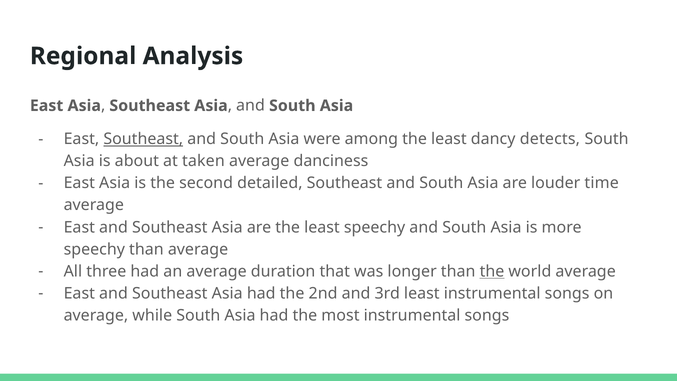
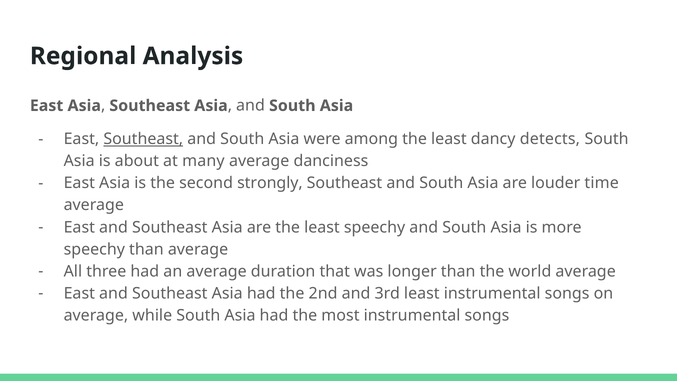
taken: taken -> many (203, 161)
detailed: detailed -> strongly (270, 183)
the underline: present -> none (492, 271)
